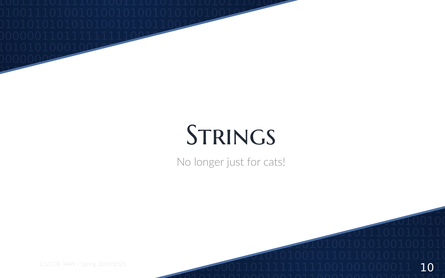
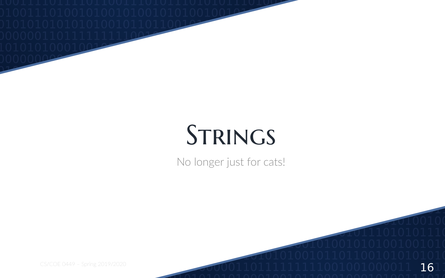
10: 10 -> 16 (427, 268)
